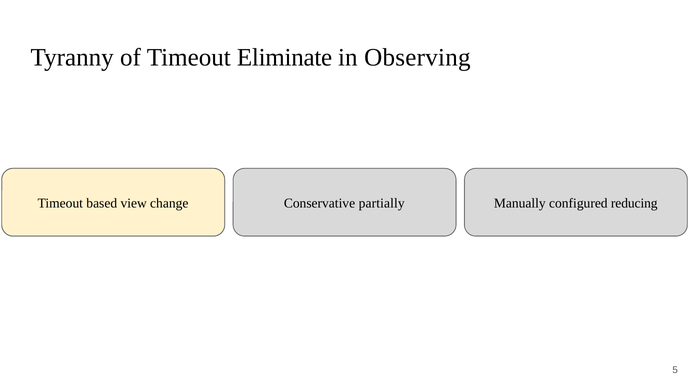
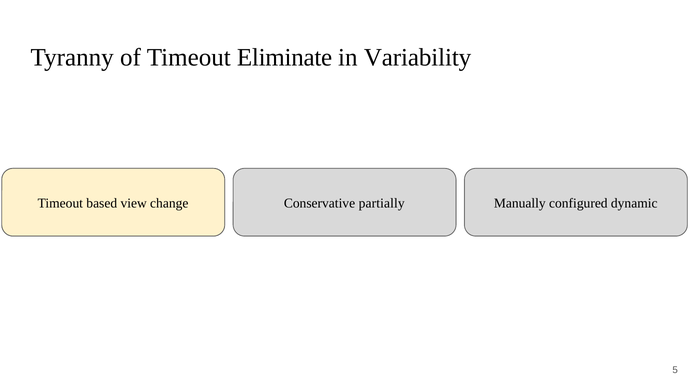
Observing: Observing -> Variability (418, 57)
reducing: reducing -> dynamic (634, 203)
